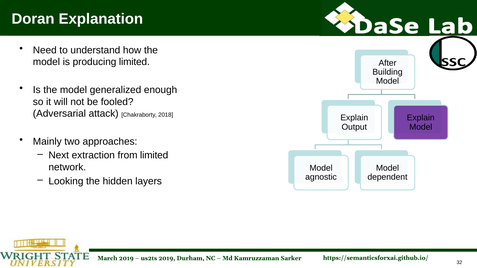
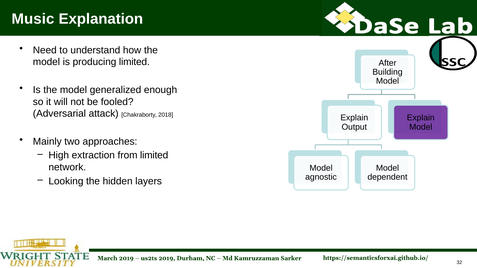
Doran: Doran -> Music (33, 19)
Next: Next -> High (59, 156)
